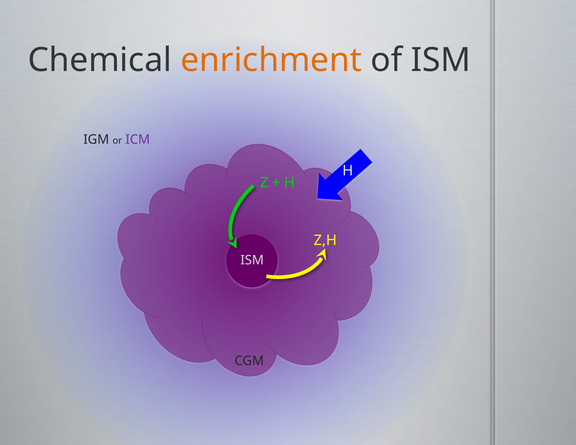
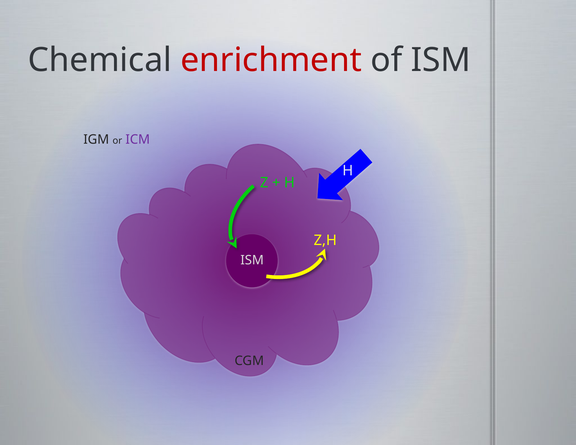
enrichment colour: orange -> red (271, 60)
